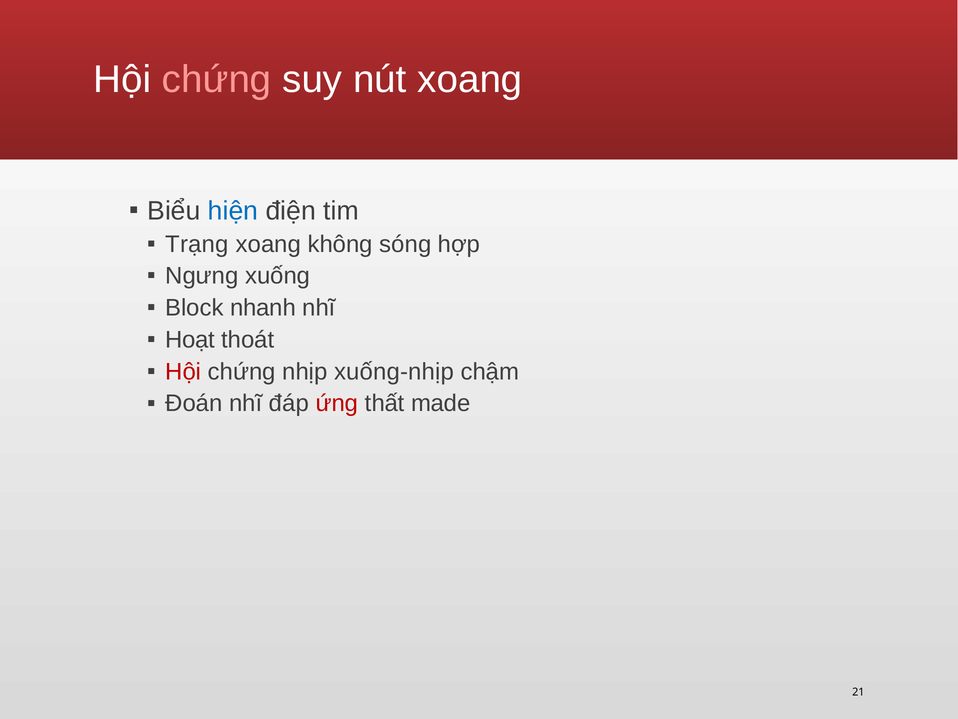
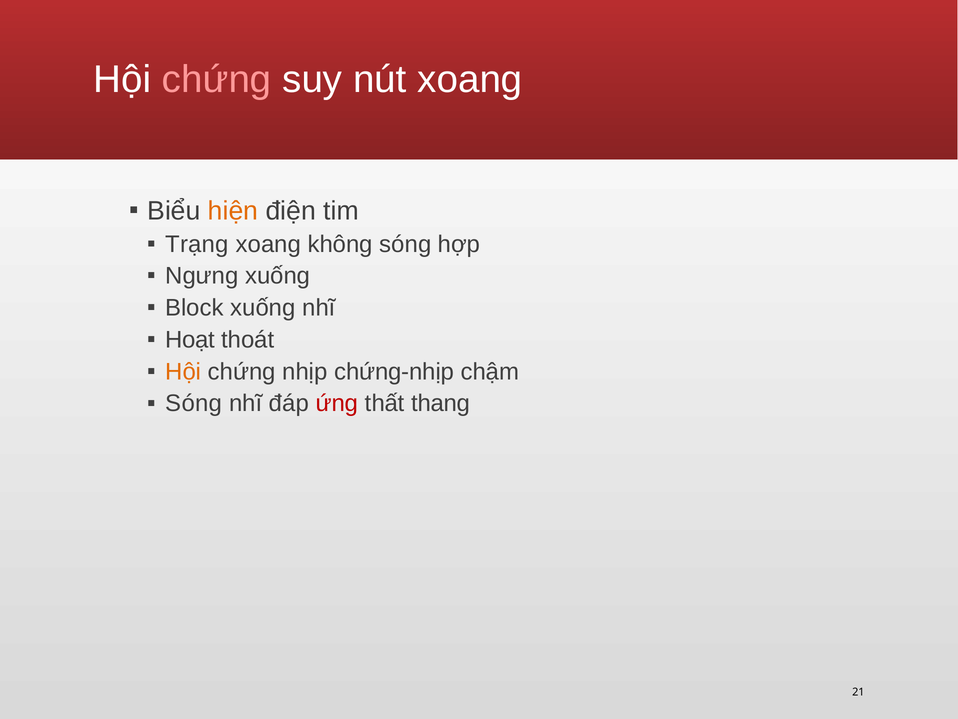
hiện colour: blue -> orange (233, 211)
Block nhanh: nhanh -> xuống (263, 308)
Hội colour: red -> orange (183, 371)
xuống-nhịp: xuống-nhịp -> chứng-nhịp (394, 371)
Đoán: Đoán -> Sóng (194, 403)
made: made -> thang (441, 403)
